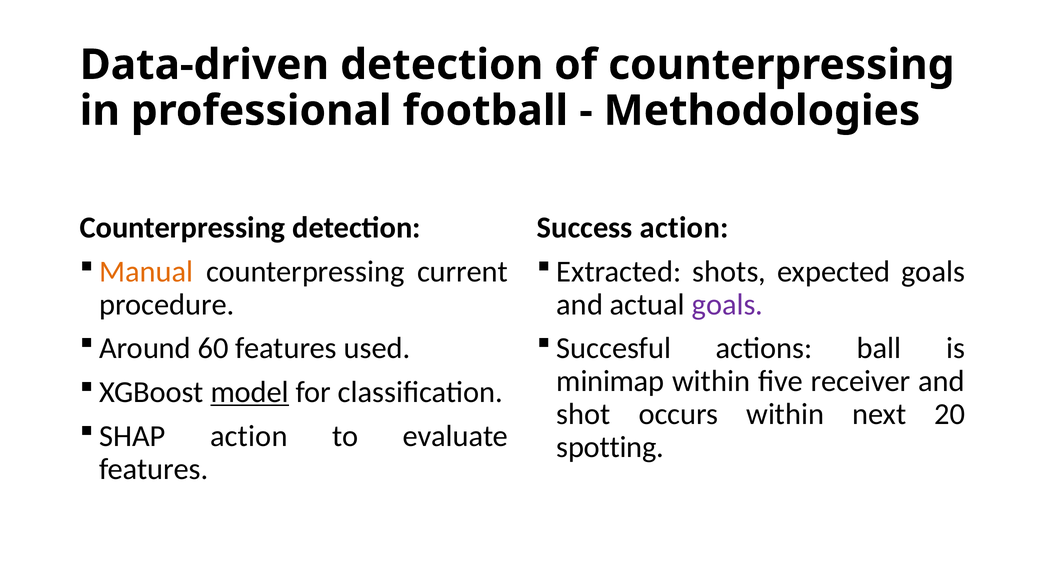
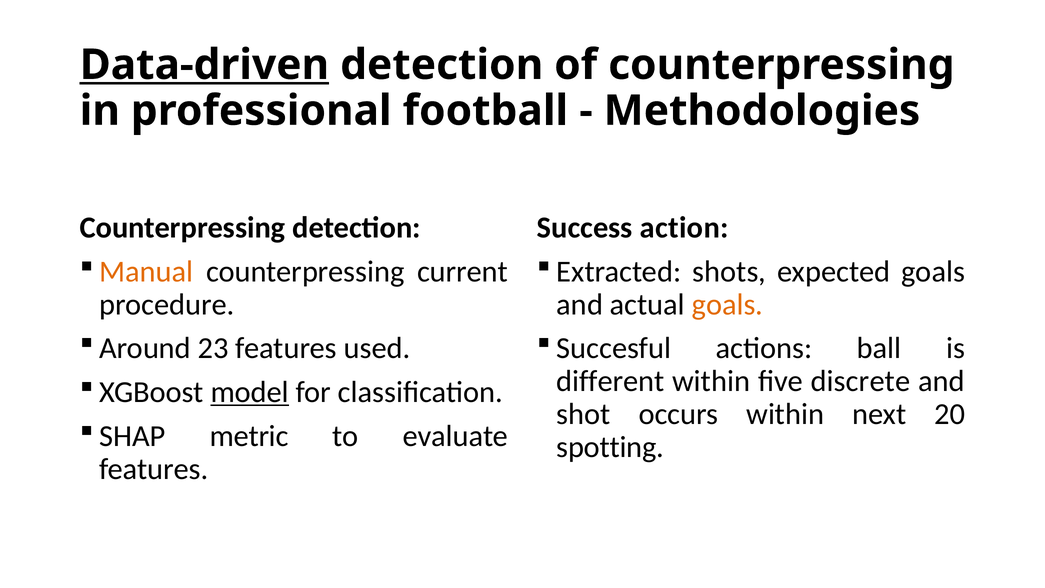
Data-driven underline: none -> present (204, 65)
goals colour: purple -> orange (727, 304)
60: 60 -> 23 (213, 348)
minimap: minimap -> different (610, 381)
receiver: receiver -> discrete (861, 381)
SHAP action: action -> metric (249, 436)
